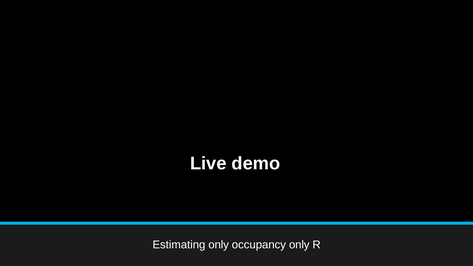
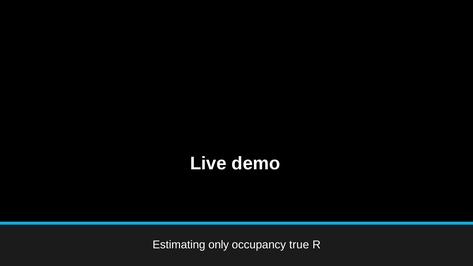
occupancy only: only -> true (299, 245)
